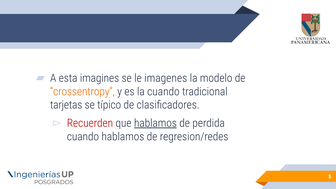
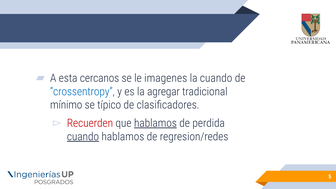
imagines: imagines -> cercanos (100, 78)
la modelo: modelo -> cuando (216, 78)
crossentropy colour: orange -> blue (82, 92)
la cuando: cuando -> agregar (163, 92)
tarjetas: tarjetas -> mínimo (66, 105)
cuando underline: none -> present (83, 137)
